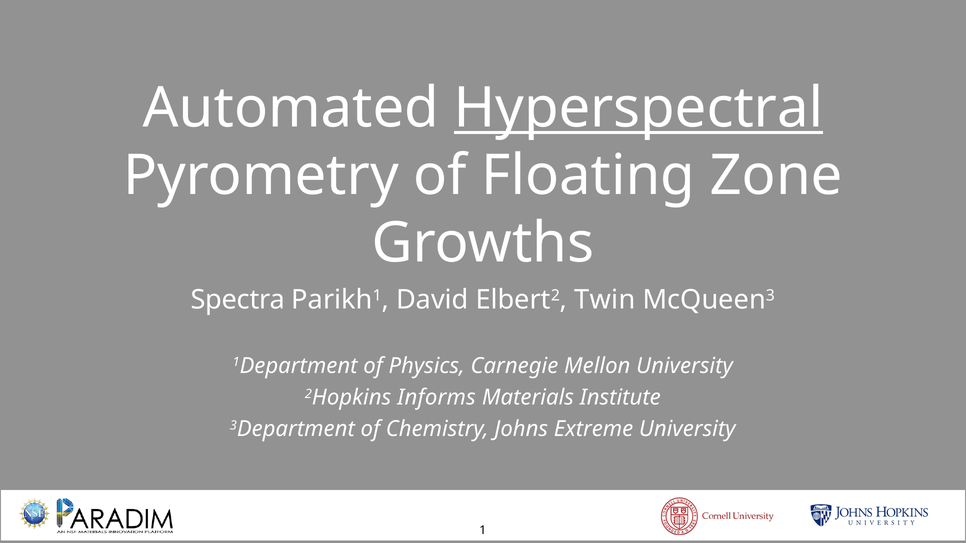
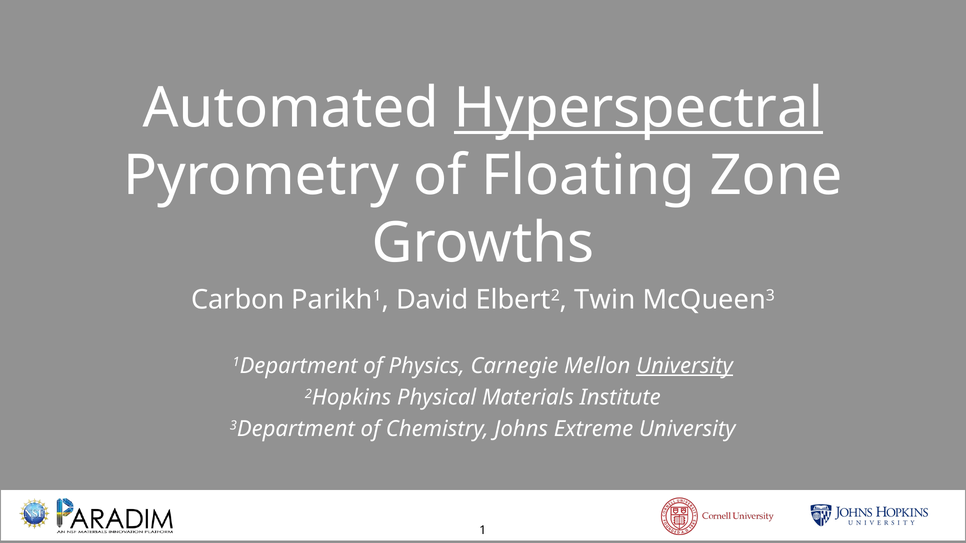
Spectra: Spectra -> Carbon (238, 300)
University underline: none -> present (685, 366)
Informs: Informs -> Physical (437, 398)
